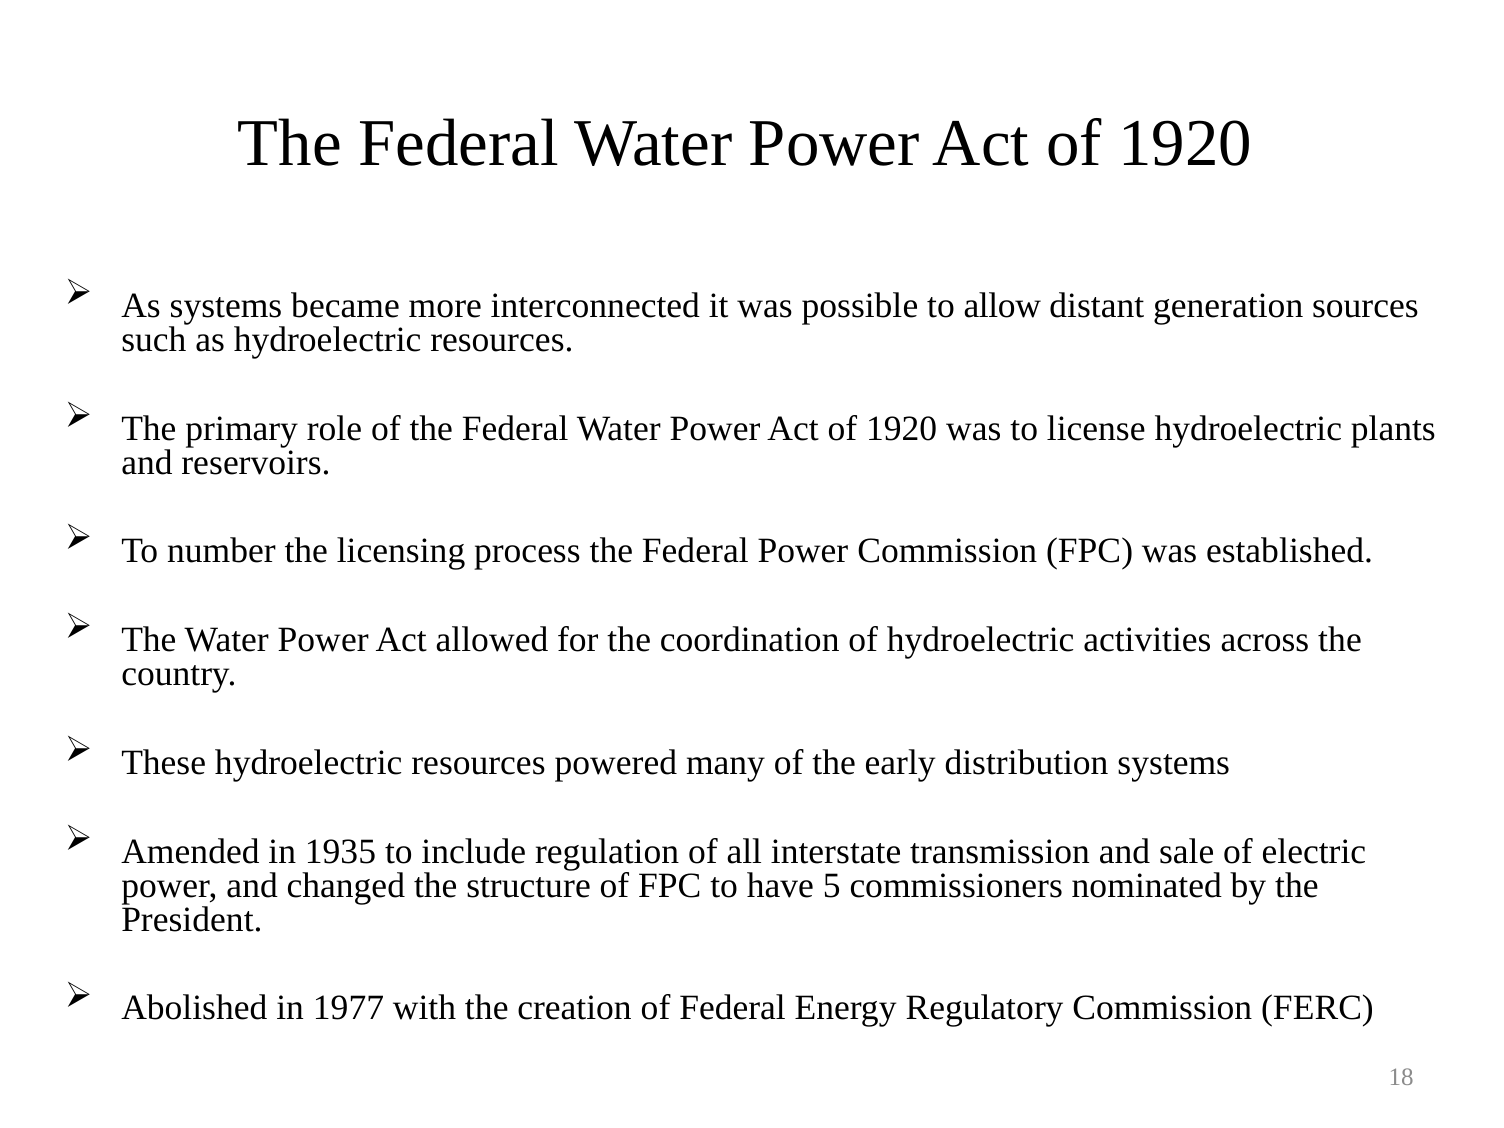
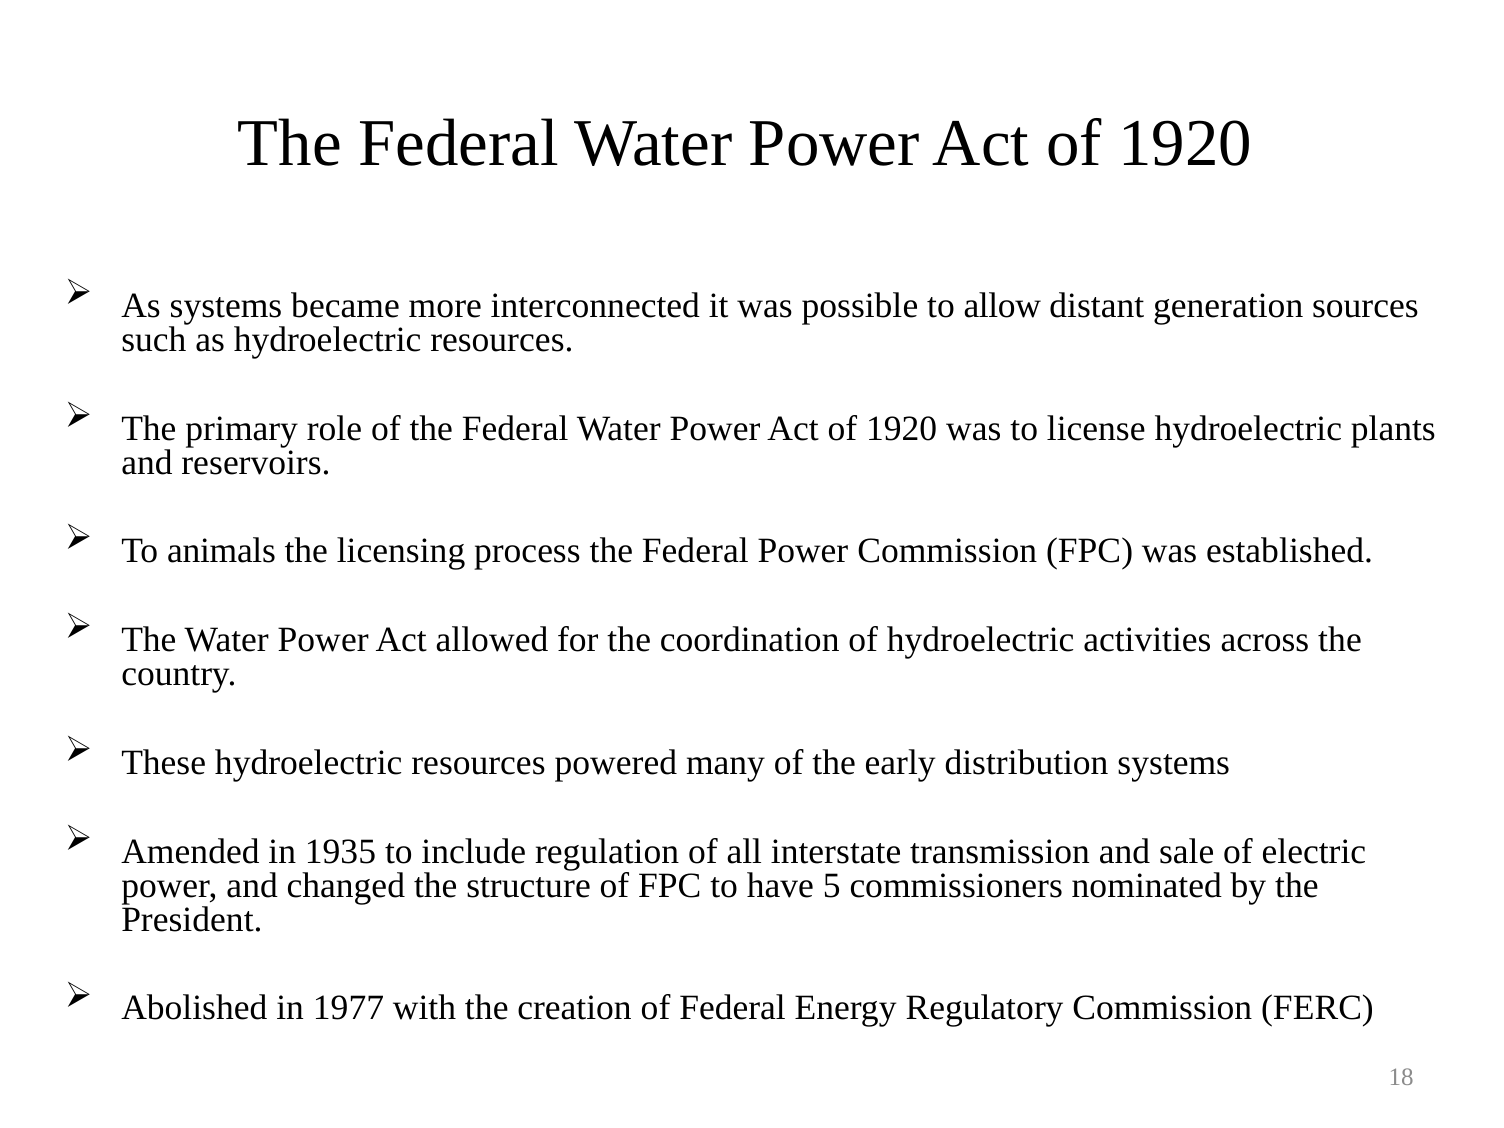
number: number -> animals (222, 551)
